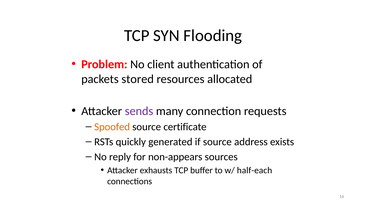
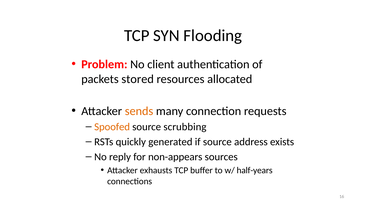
sends colour: purple -> orange (139, 111)
certificate: certificate -> scrubbing (185, 127)
half-each: half-each -> half-years (255, 170)
